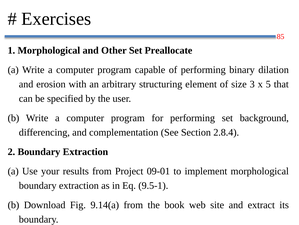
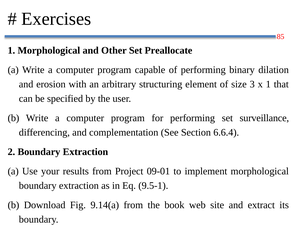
x 5: 5 -> 1 (268, 84)
background: background -> surveillance (264, 118)
2.8.4: 2.8.4 -> 6.6.4 (226, 132)
